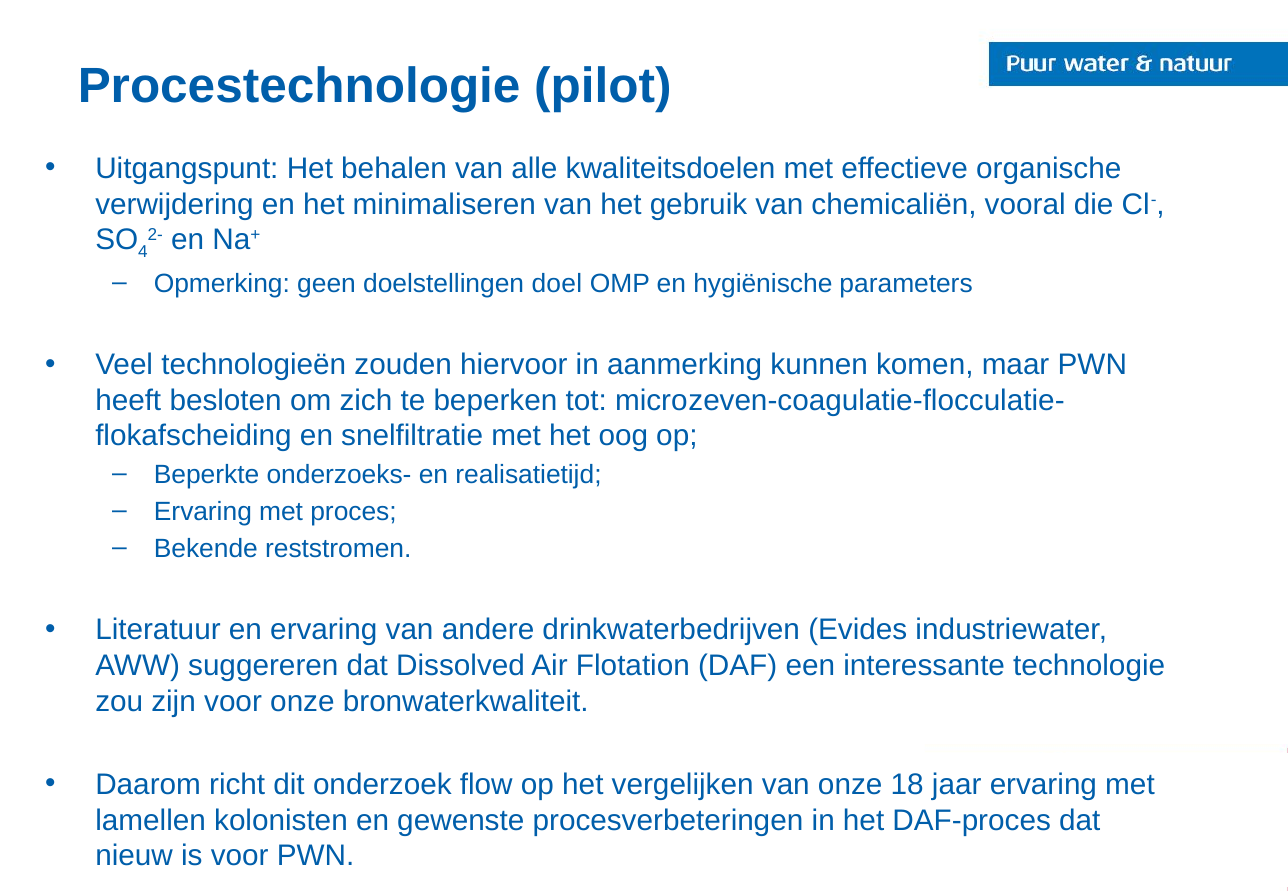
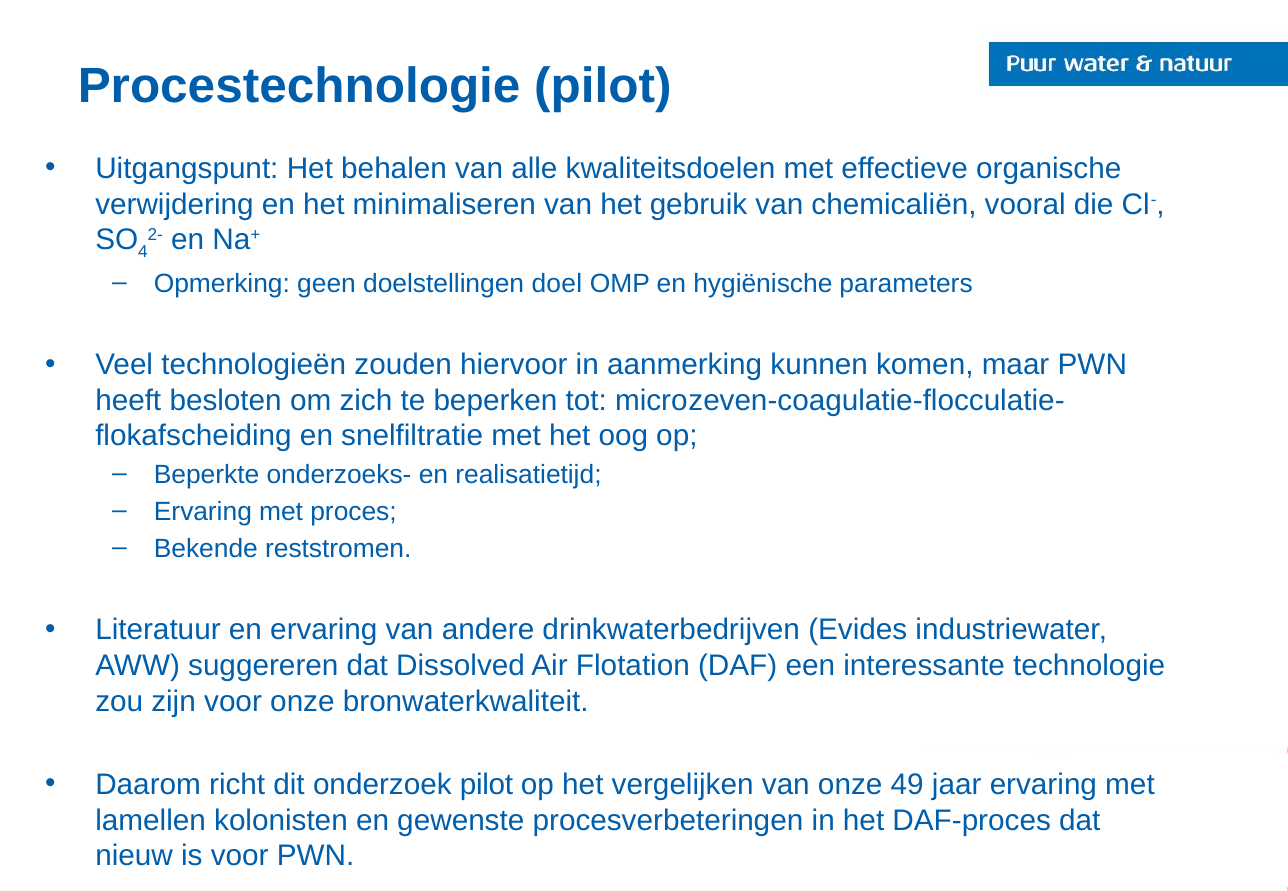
onderzoek flow: flow -> pilot (486, 785)
18: 18 -> 49 (907, 785)
